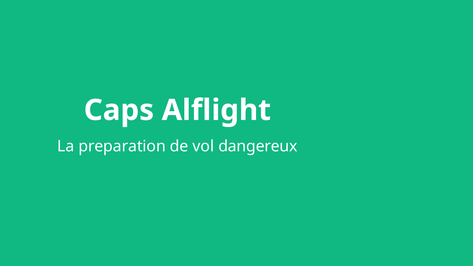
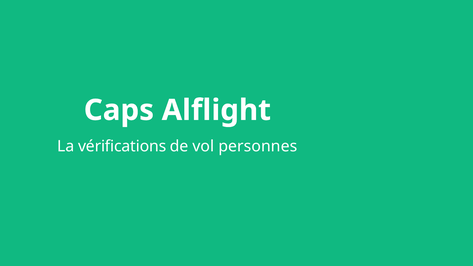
preparation: preparation -> vérifications (122, 146)
dangereux: dangereux -> personnes (258, 146)
